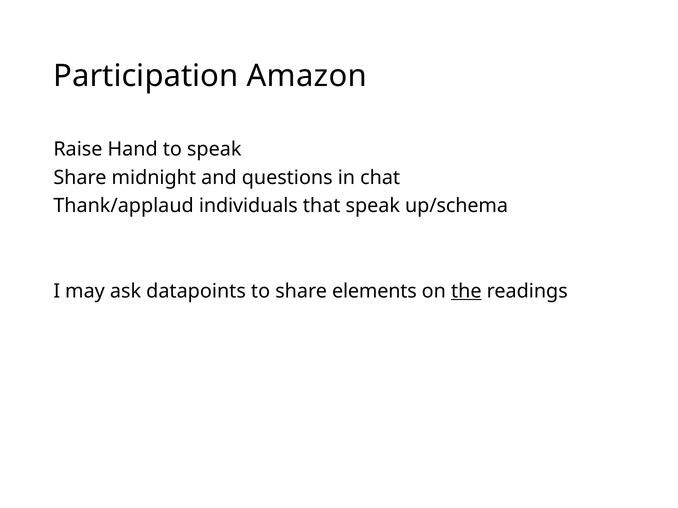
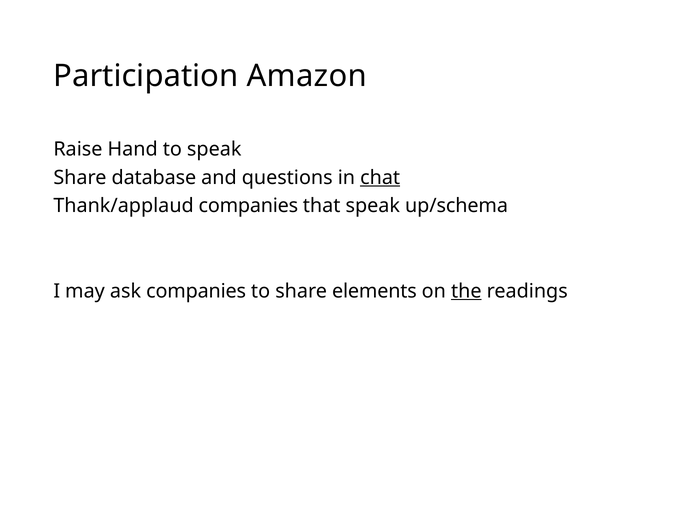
midnight: midnight -> database (154, 178)
chat underline: none -> present (380, 178)
Thank/applaud individuals: individuals -> companies (248, 206)
ask datapoints: datapoints -> companies (196, 291)
